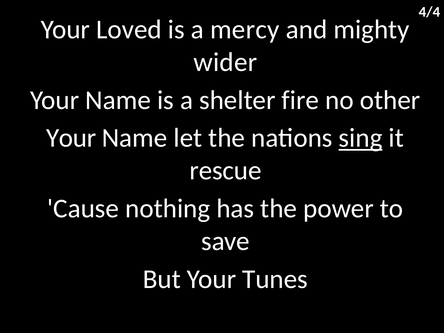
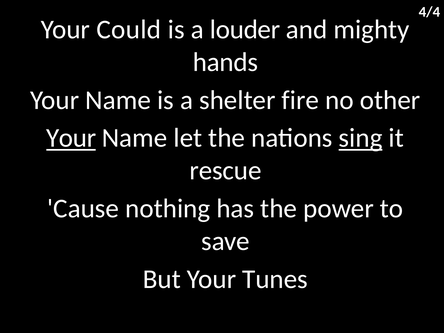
Loved: Loved -> Could (129, 30)
mercy: mercy -> louder (245, 30)
wider: wider -> hands (226, 62)
Your underline: none -> present (71, 138)
